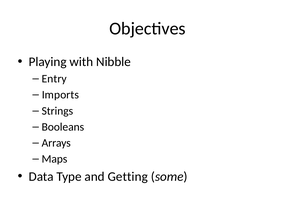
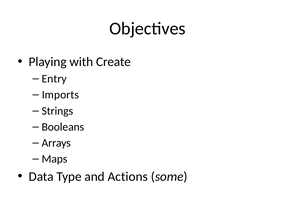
Nibble: Nibble -> Create (114, 62)
Getting: Getting -> Actions (128, 177)
